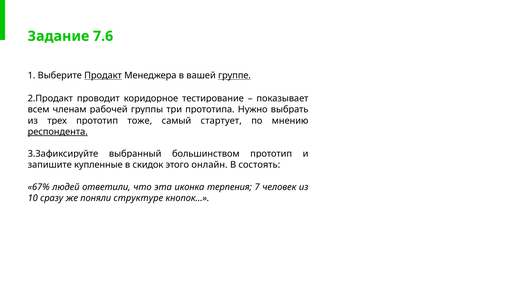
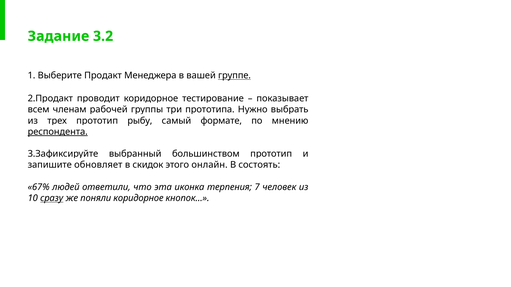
7.6: 7.6 -> 3.2 (103, 36)
Продакт underline: present -> none (103, 76)
тоже: тоже -> рыбу (140, 121)
стартует: стартует -> формате (221, 121)
купленные: купленные -> обновляет (98, 165)
сразу underline: none -> present (52, 198)
поняли структуре: структуре -> коридорное (138, 198)
